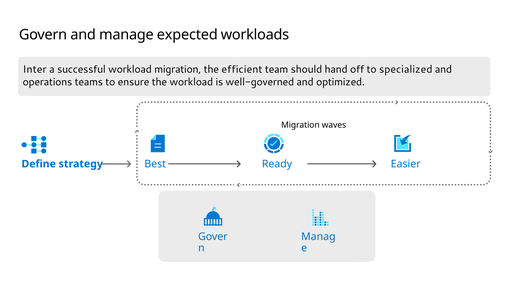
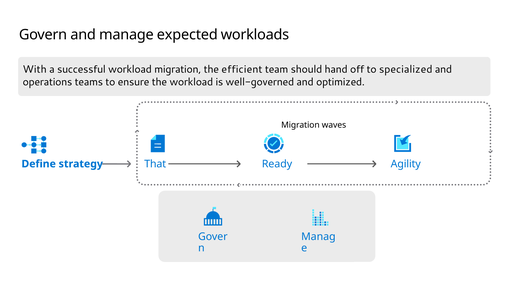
Inter: Inter -> With (35, 69)
Best: Best -> That (155, 164)
Easier: Easier -> Agility (406, 164)
